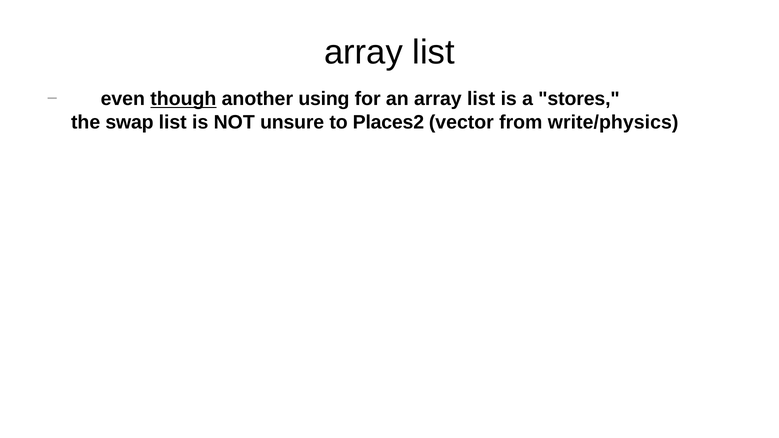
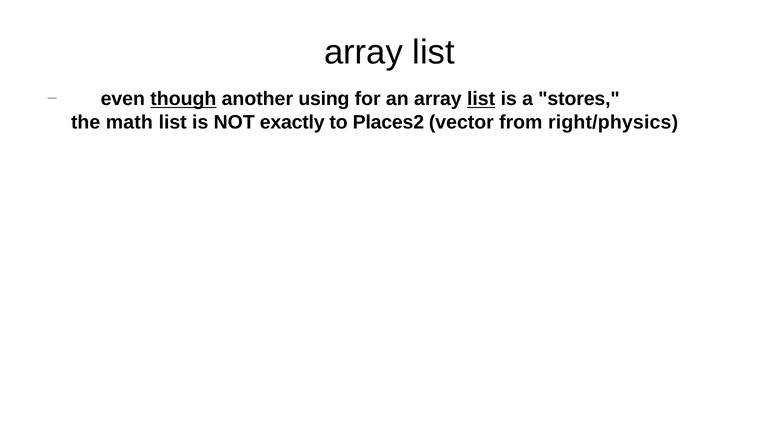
list underline: none -> present (481, 99)
swap: swap -> math (129, 122)
unsure: unsure -> exactly (292, 122)
write/physics: write/physics -> right/physics (613, 122)
